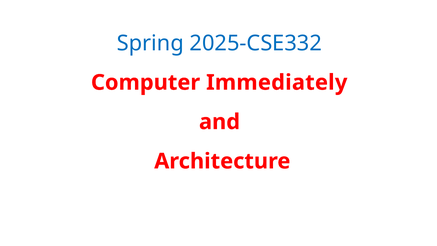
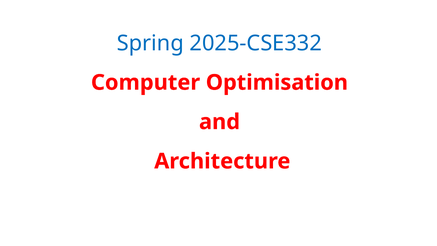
Immediately: Immediately -> Optimisation (277, 82)
